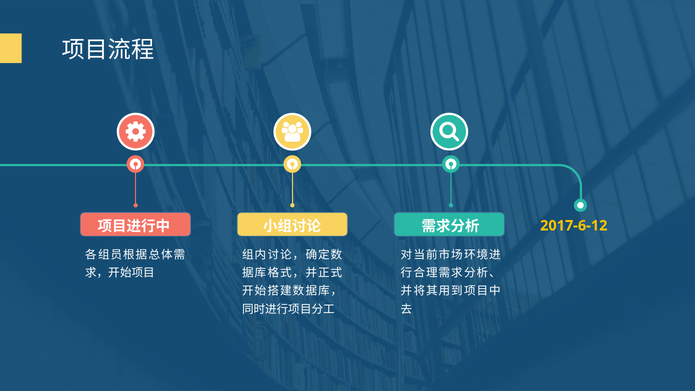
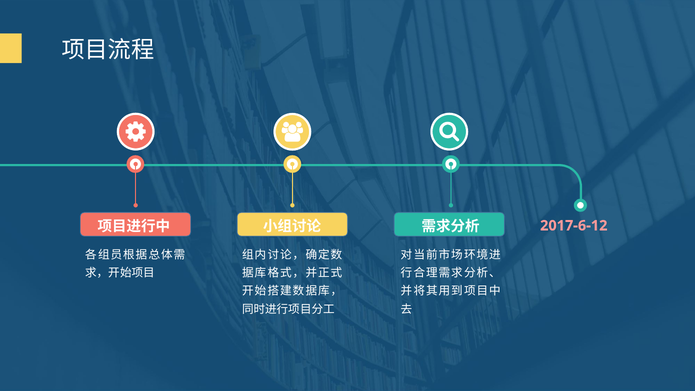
2017-6-12 colour: yellow -> pink (574, 226)
